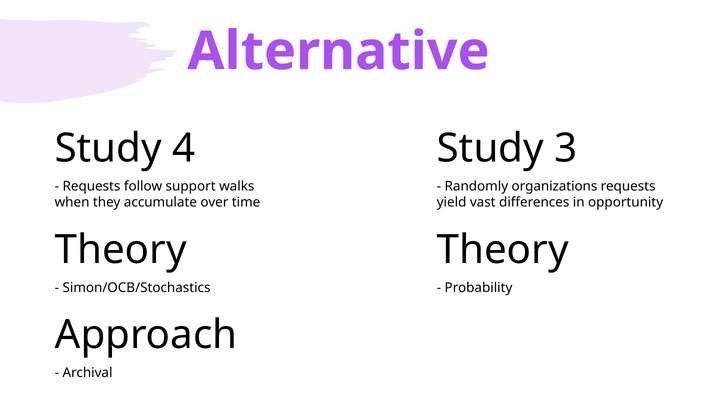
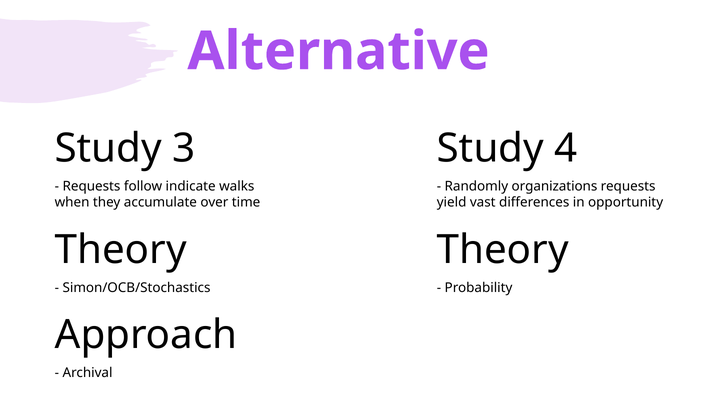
4: 4 -> 3 (184, 148)
3: 3 -> 4 (566, 148)
support: support -> indicate (191, 186)
